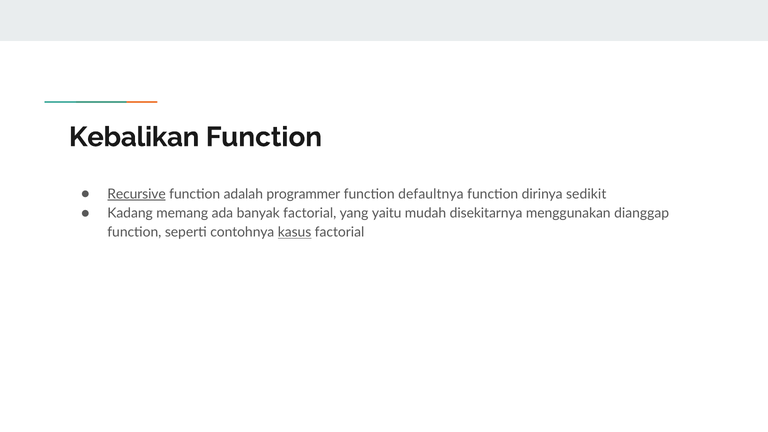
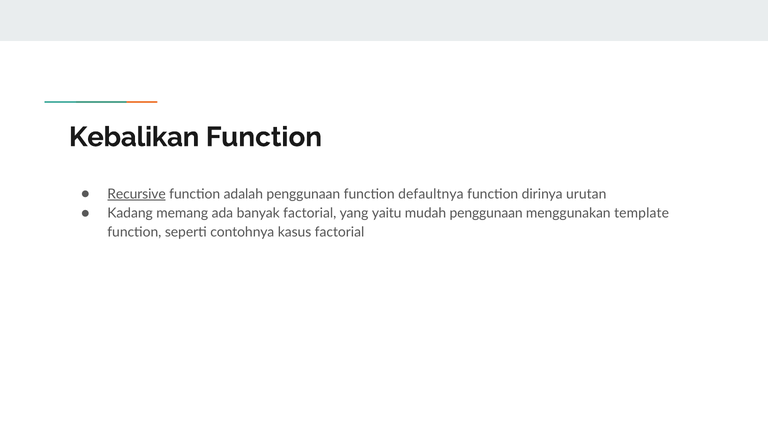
adalah programmer: programmer -> penggunaan (303, 194)
sedikit: sedikit -> urutan (586, 194)
mudah disekitarnya: disekitarnya -> penggunaan (486, 213)
dianggap: dianggap -> template (642, 213)
kasus underline: present -> none (295, 232)
